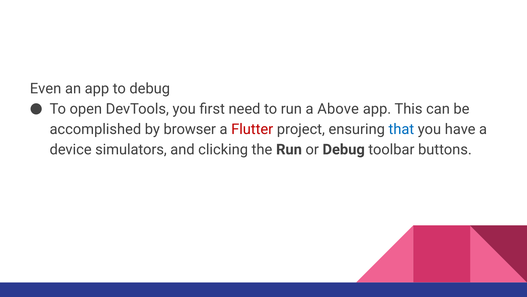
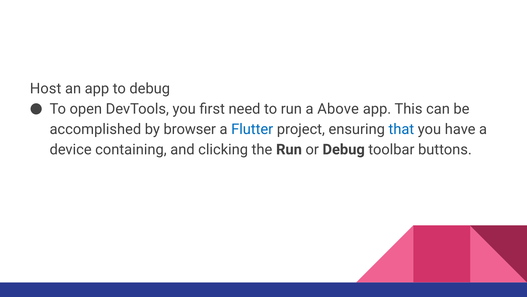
Even: Even -> Host (46, 89)
Flutter colour: red -> blue (252, 129)
simulators: simulators -> containing (131, 149)
